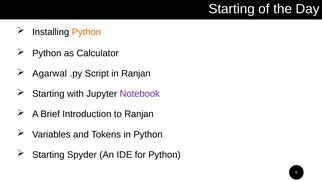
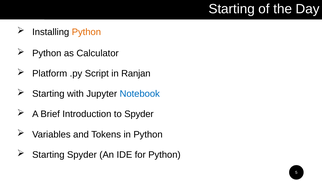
Agarwal: Agarwal -> Platform (50, 74)
Notebook colour: purple -> blue (140, 94)
to Ranjan: Ranjan -> Spyder (139, 114)
